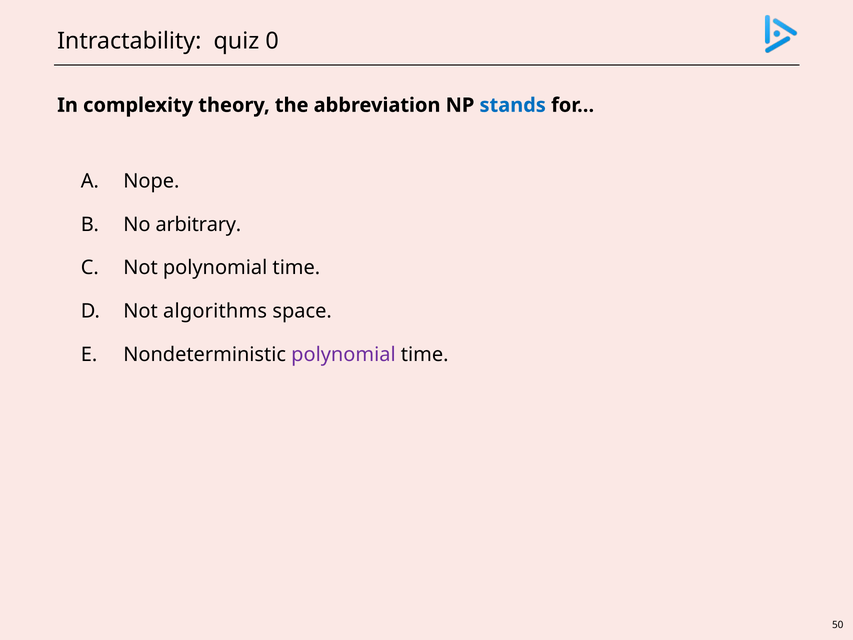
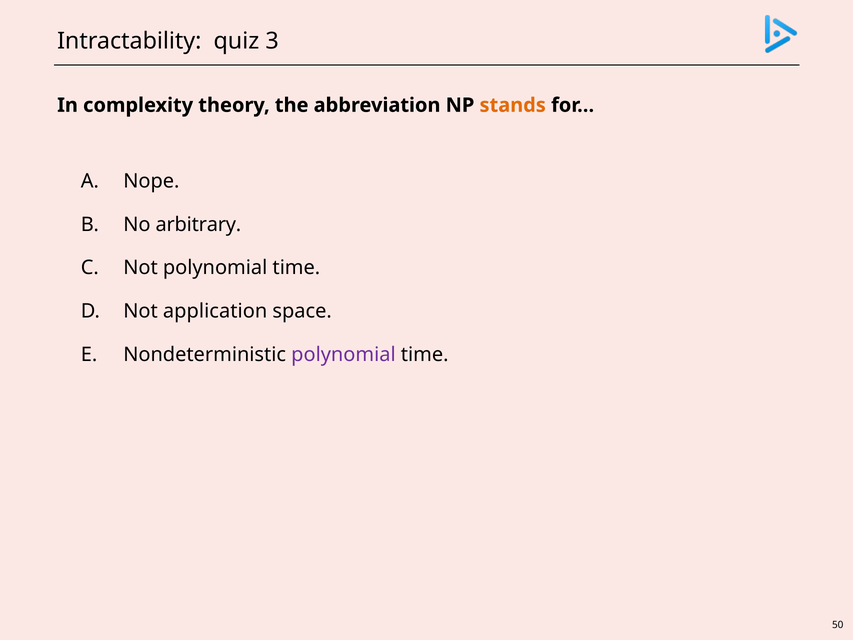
0: 0 -> 3 (272, 41)
stands colour: blue -> orange (513, 105)
algorithms: algorithms -> application (215, 311)
